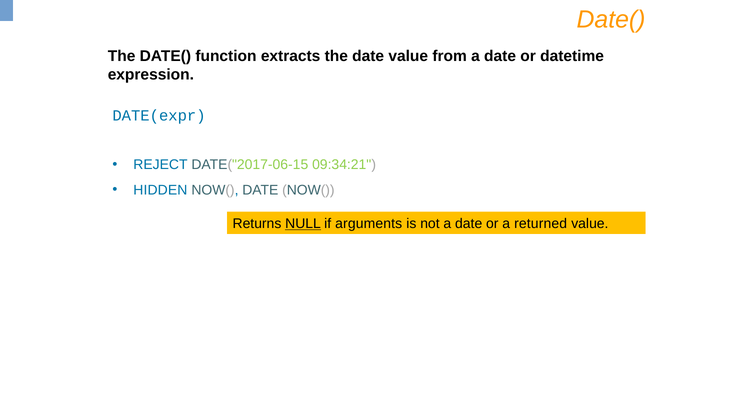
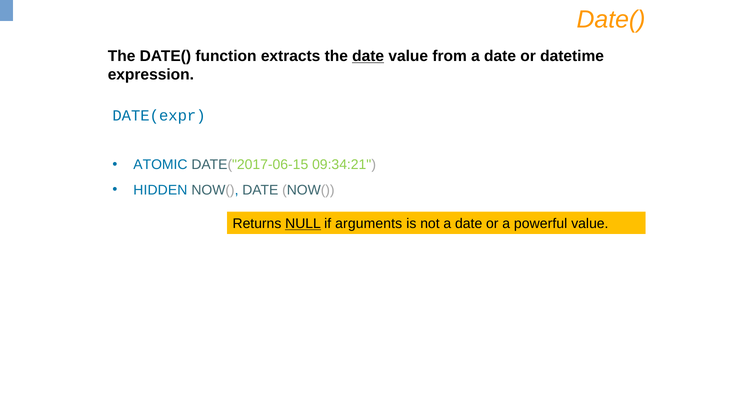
date underline: none -> present (368, 56)
REJECT: REJECT -> ATOMIC (160, 165)
returned: returned -> powerful (541, 224)
